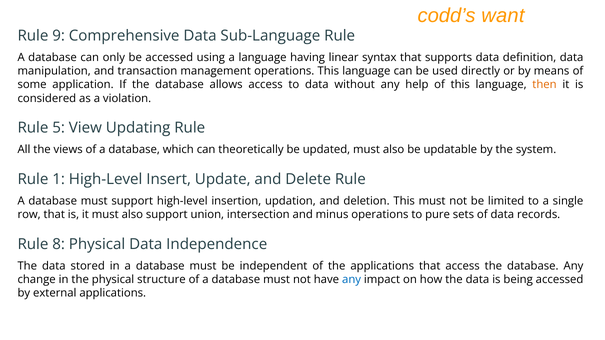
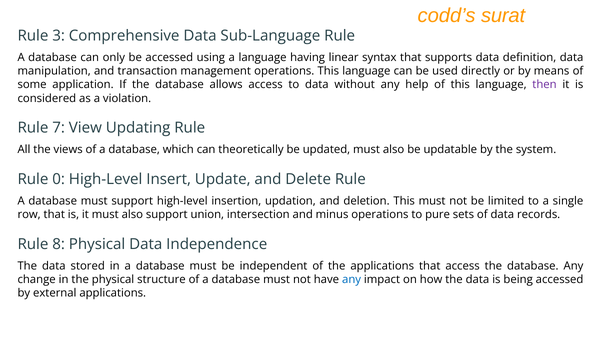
want: want -> surat (503, 16)
9: 9 -> 3 (59, 36)
then colour: orange -> purple (545, 85)
5: 5 -> 7 (59, 128)
1: 1 -> 0 (59, 180)
